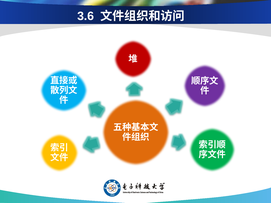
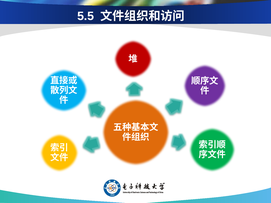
3.6: 3.6 -> 5.5 (86, 16)
